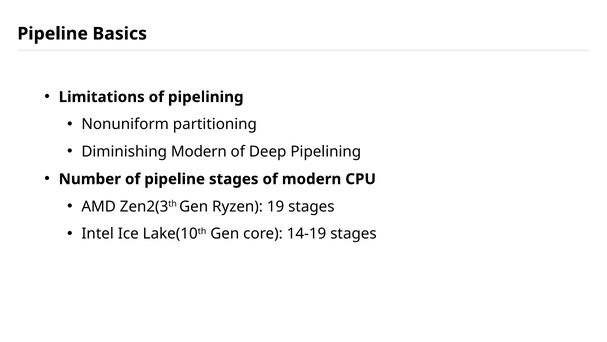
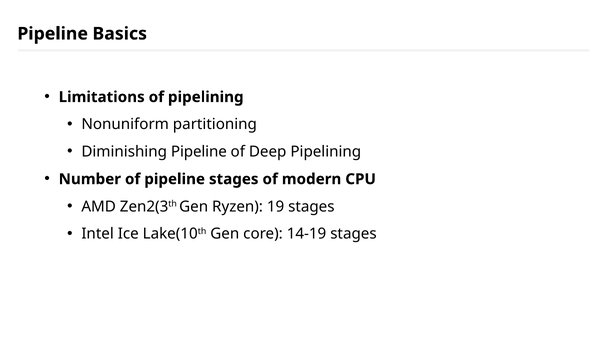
Diminishing Modern: Modern -> Pipeline (199, 152)
